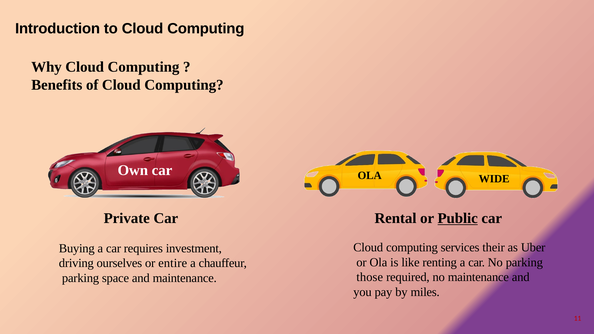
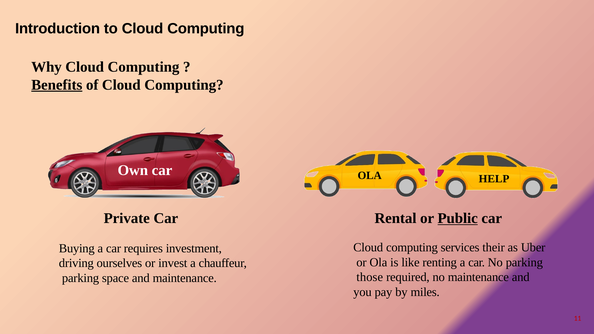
Benefits underline: none -> present (57, 85)
WIDE: WIDE -> HELP (494, 179)
entire: entire -> invest (173, 263)
